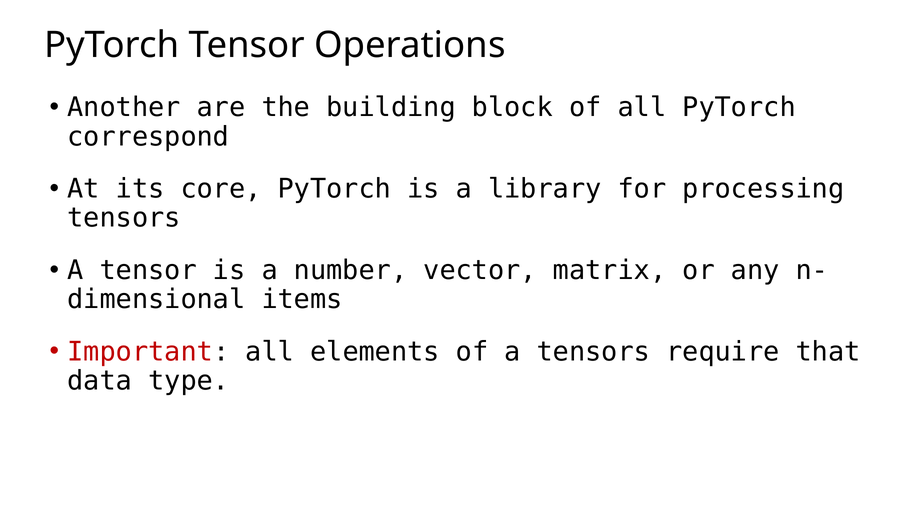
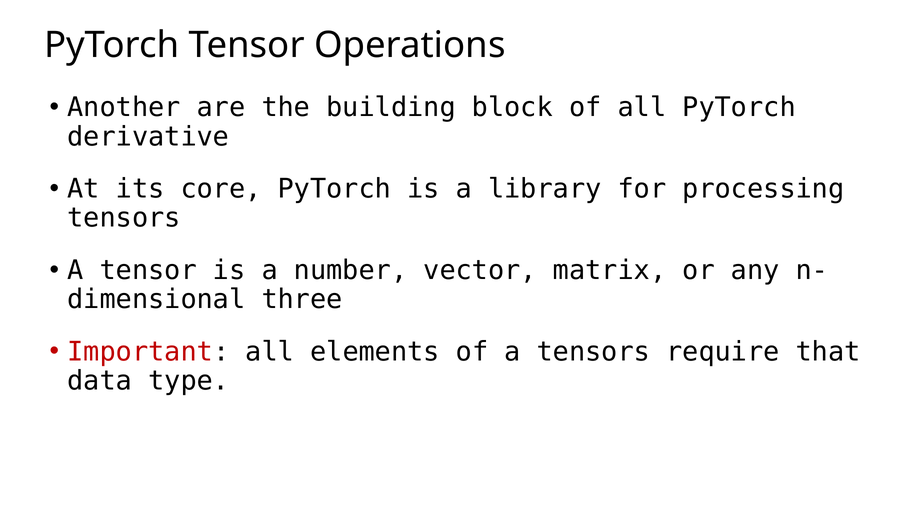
correspond: correspond -> derivative (148, 137)
items: items -> three (302, 299)
